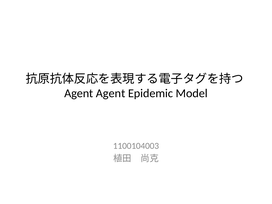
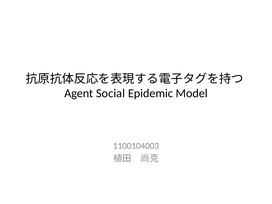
Agent: Agent -> Social (111, 93)
